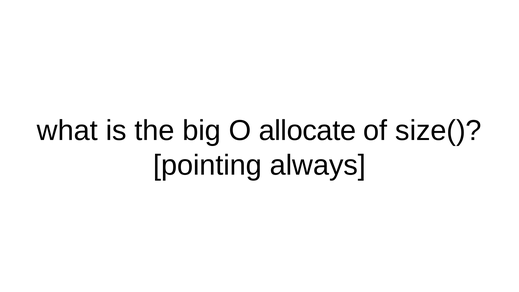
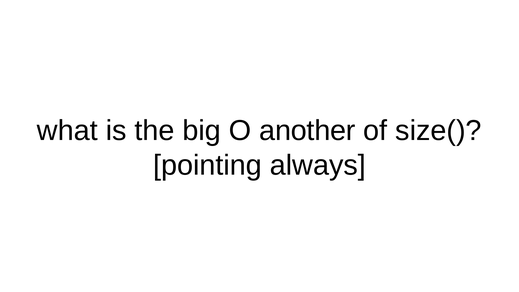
allocate: allocate -> another (307, 131)
